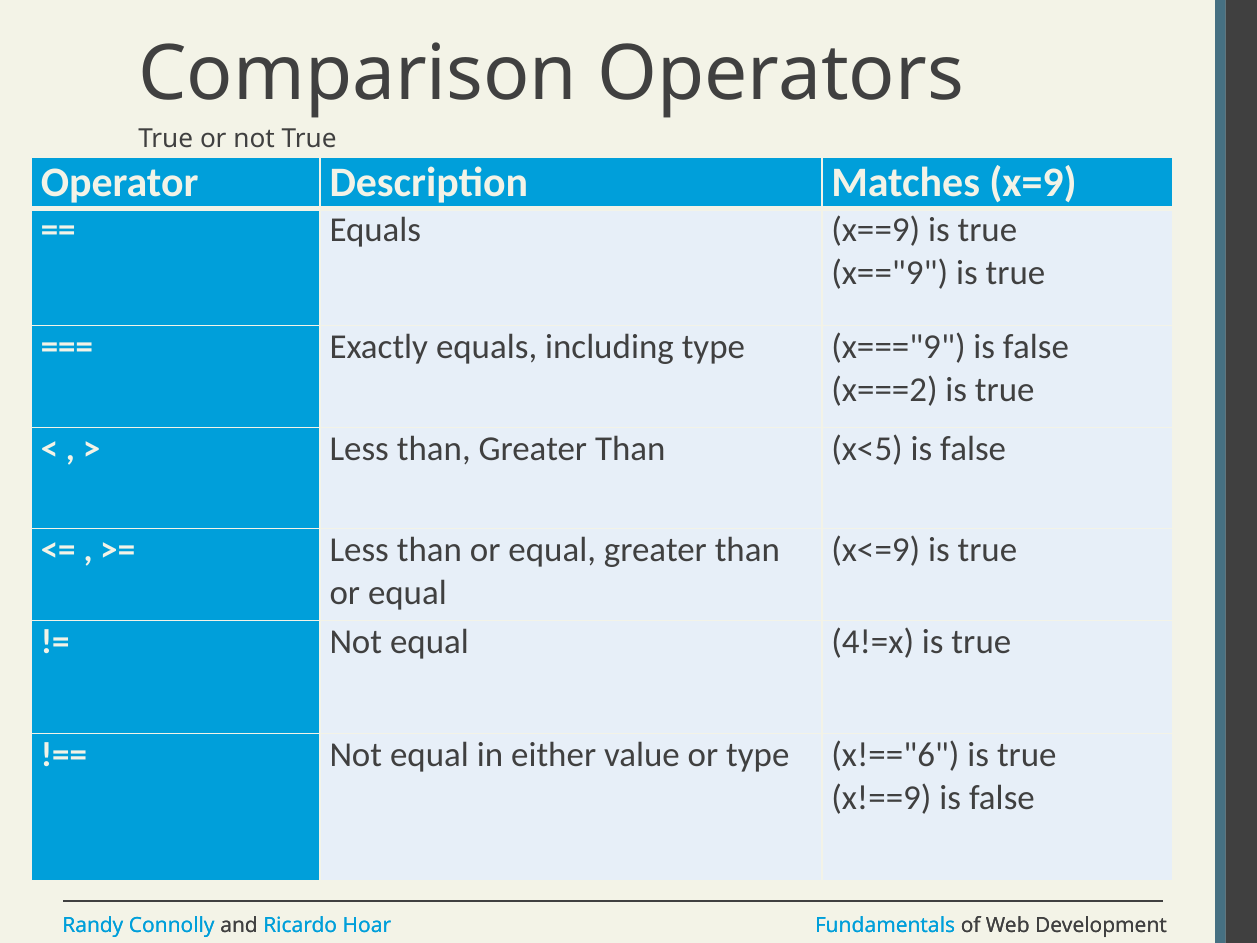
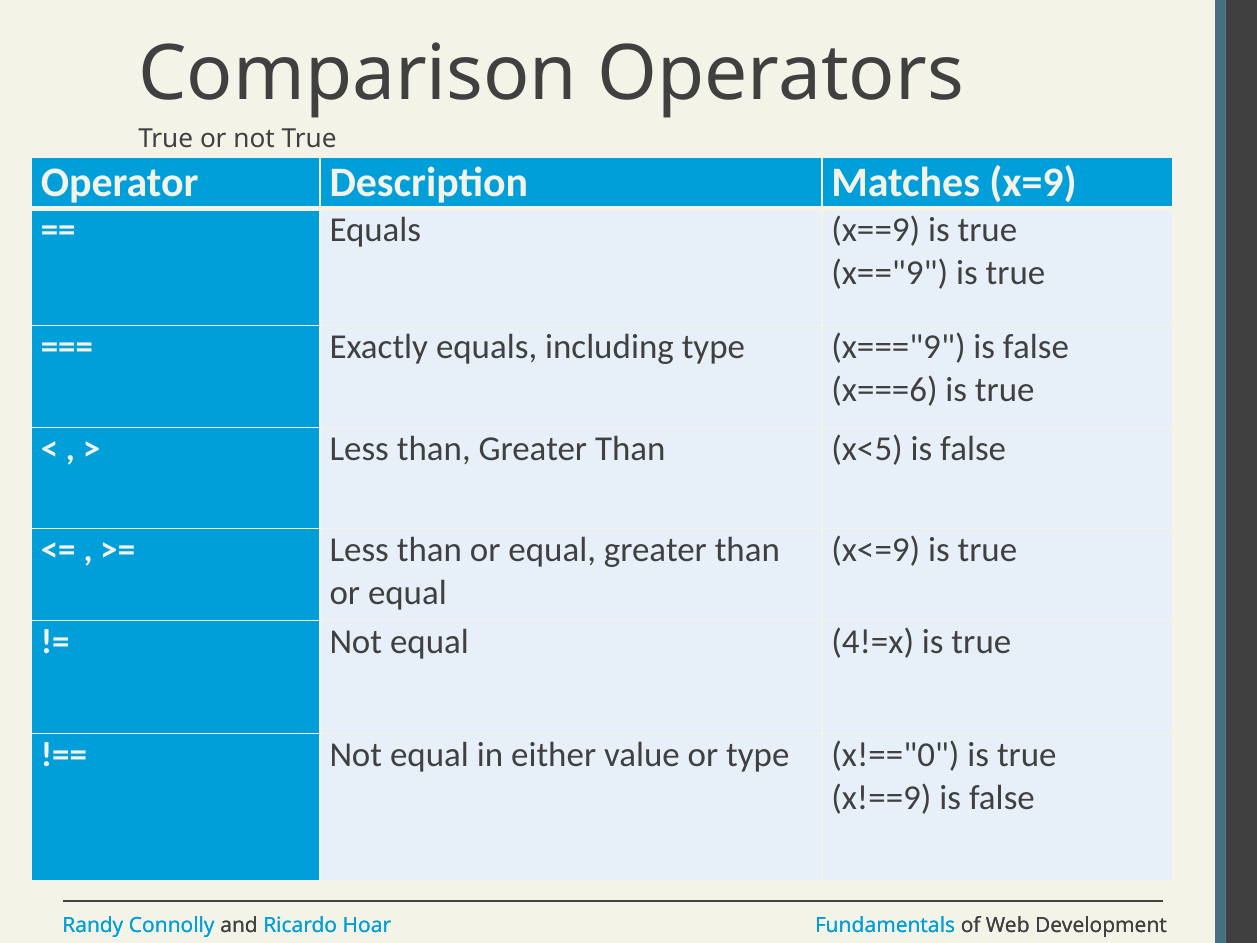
x===2: x===2 -> x===6 (884, 390)
x!=="6: x!=="6 -> x!=="0 (895, 755)
